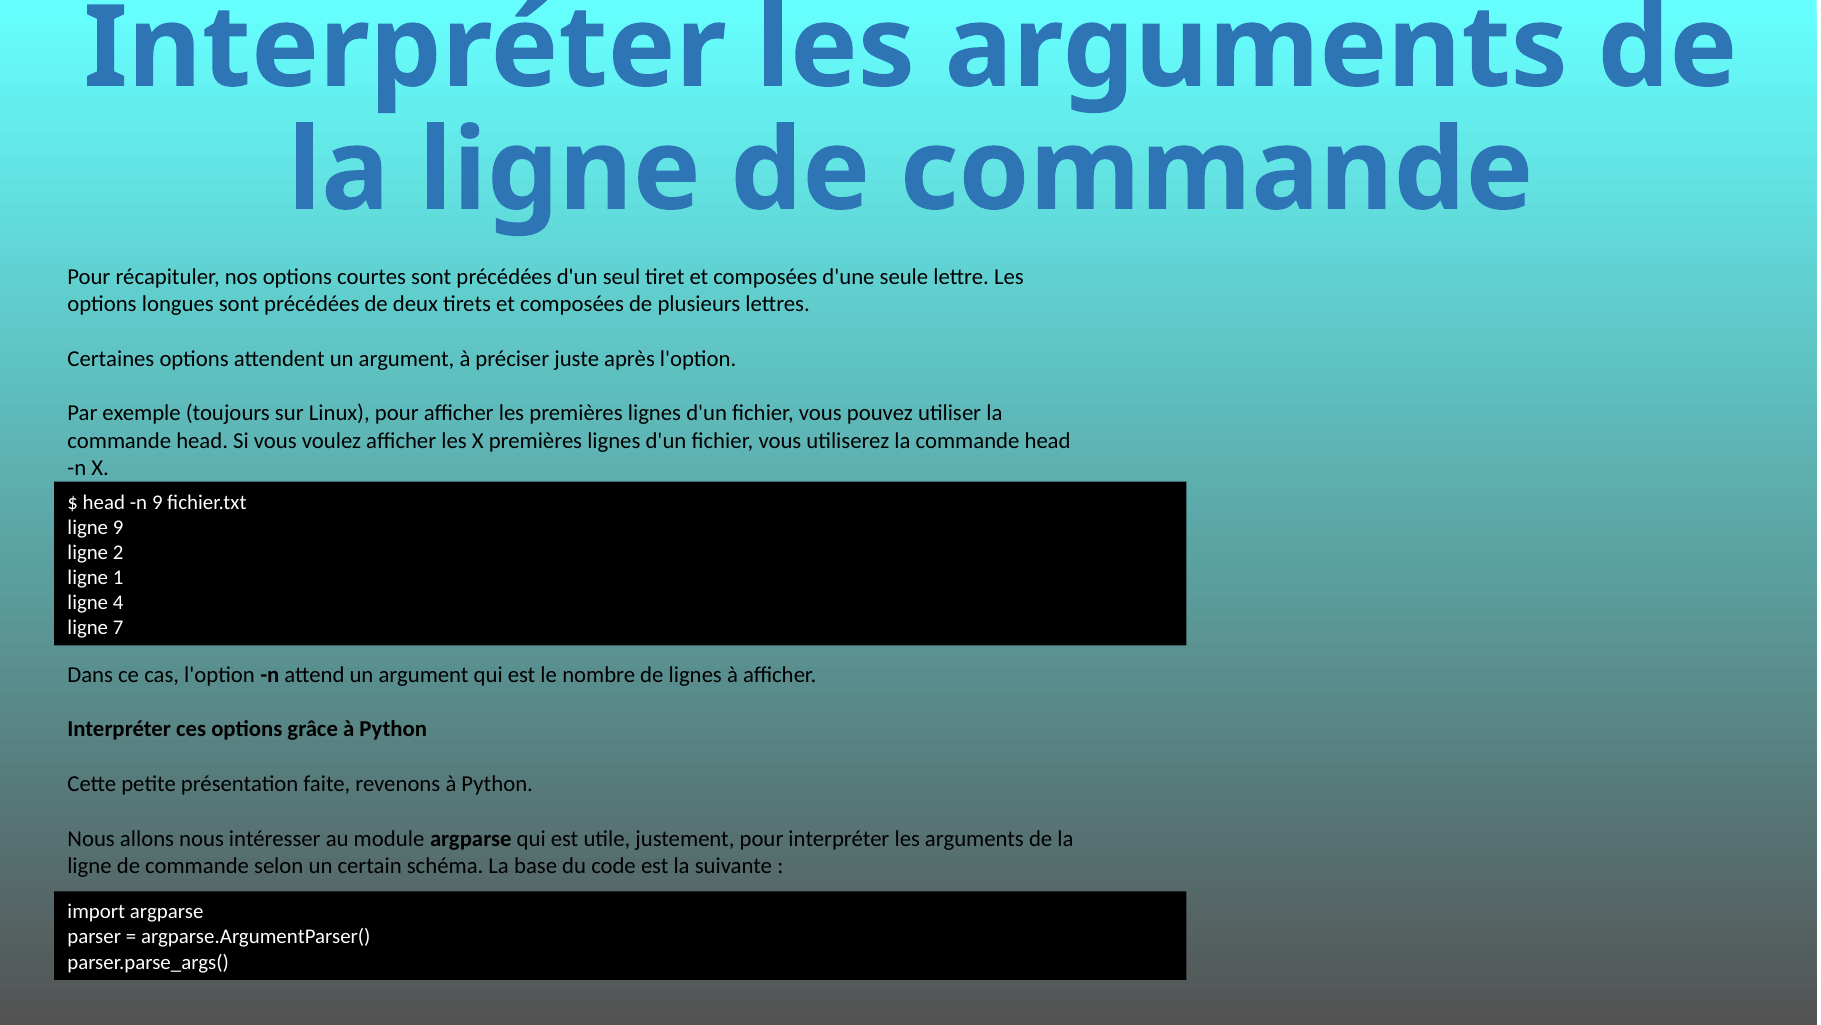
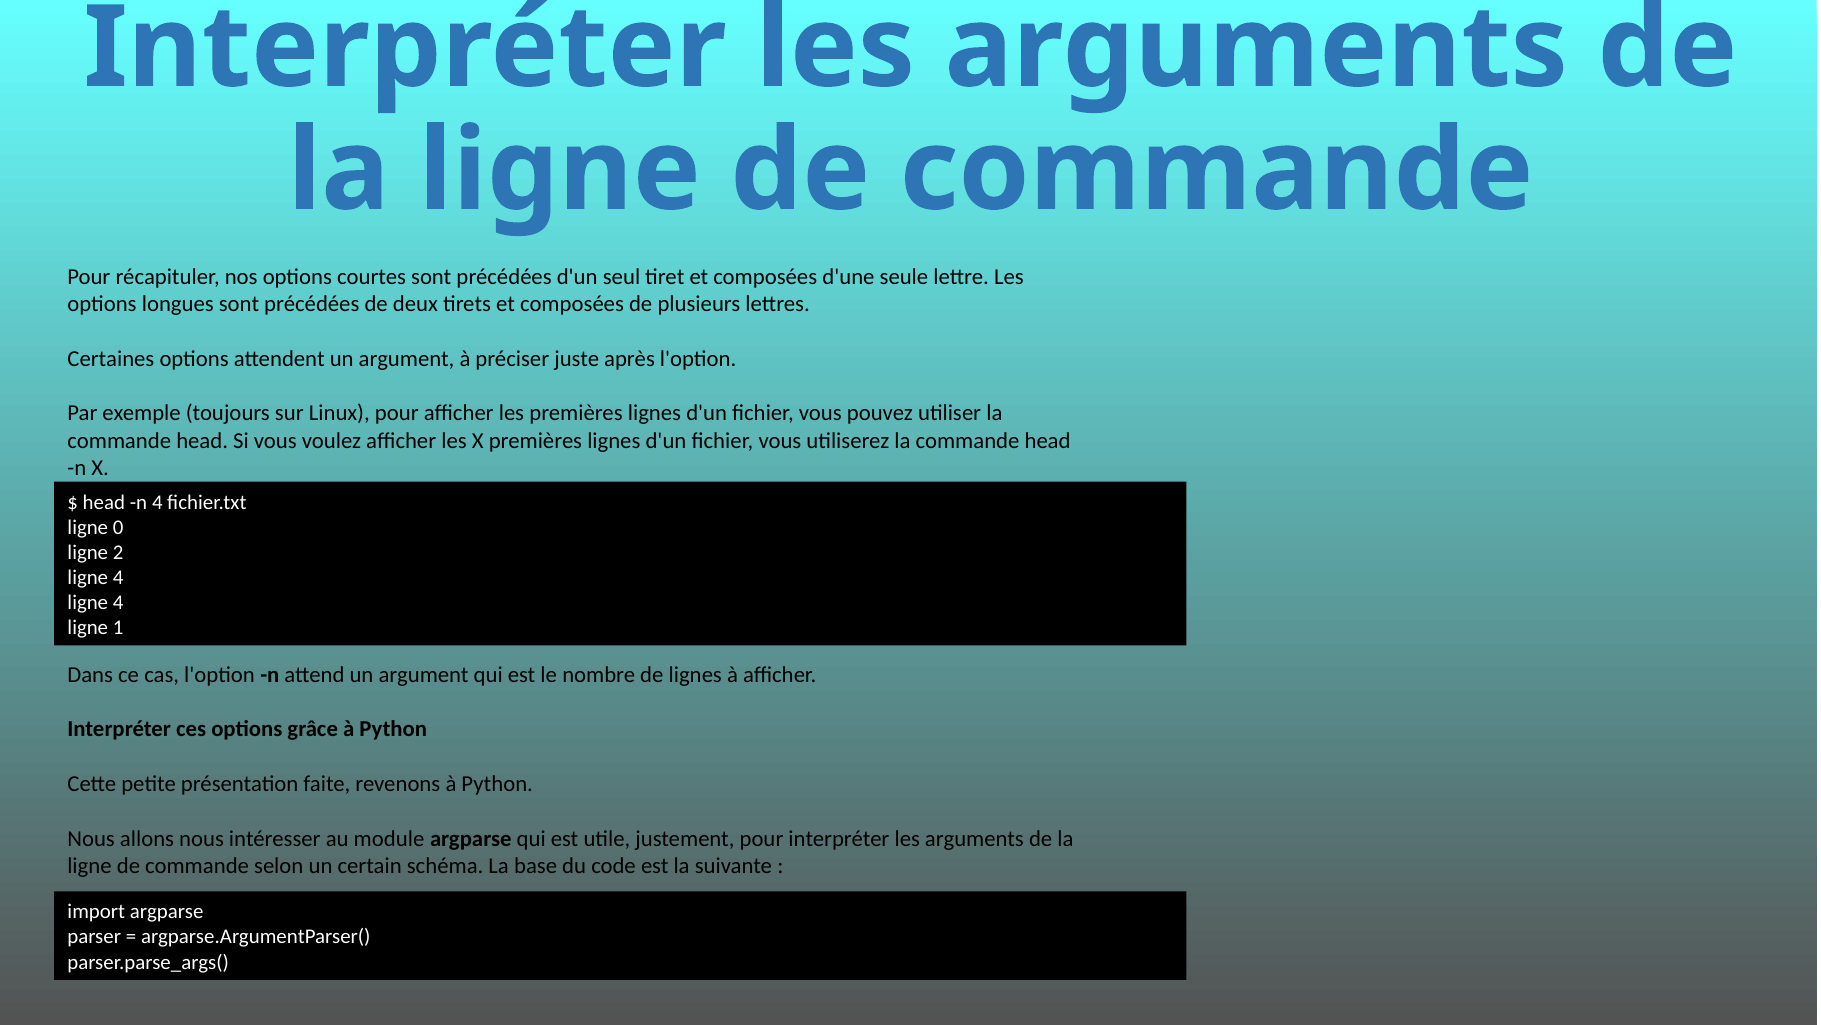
n 9: 9 -> 4 (157, 502)
ligne 9: 9 -> 0 (118, 527)
1: 1 -> 4 (118, 577)
7: 7 -> 1 (118, 627)
